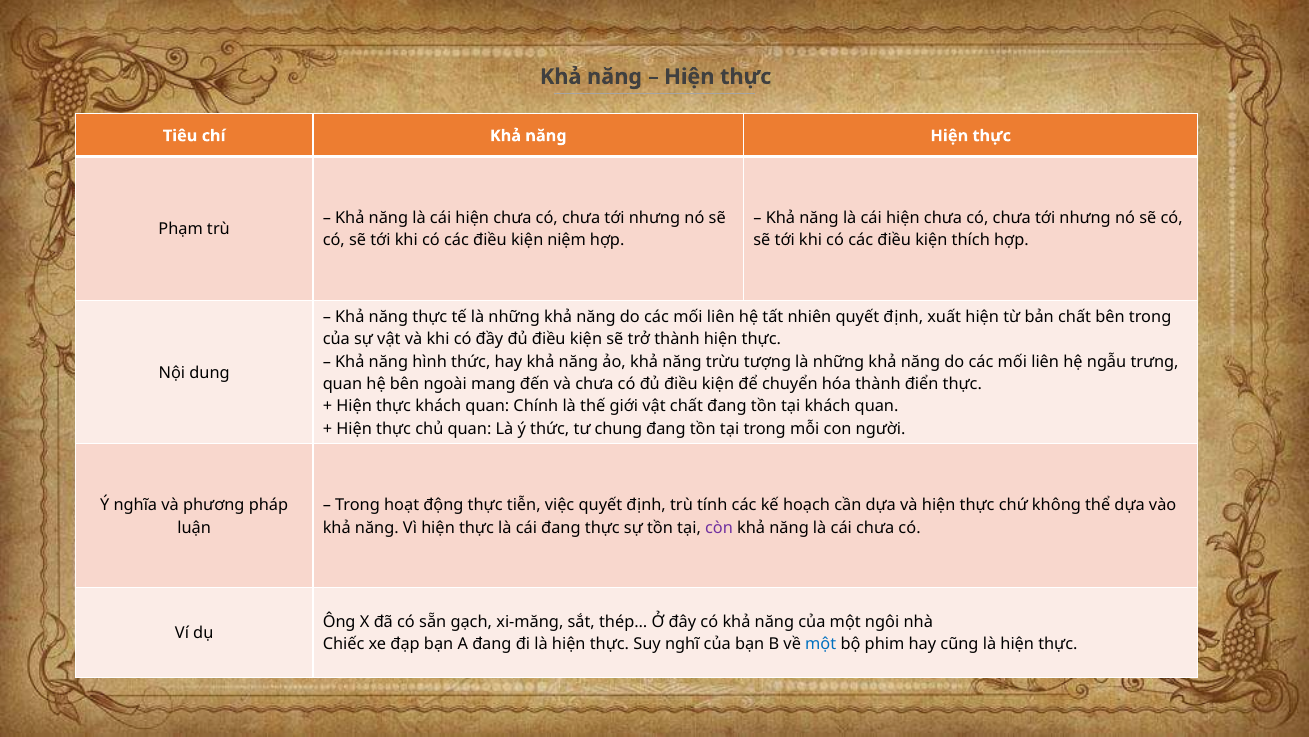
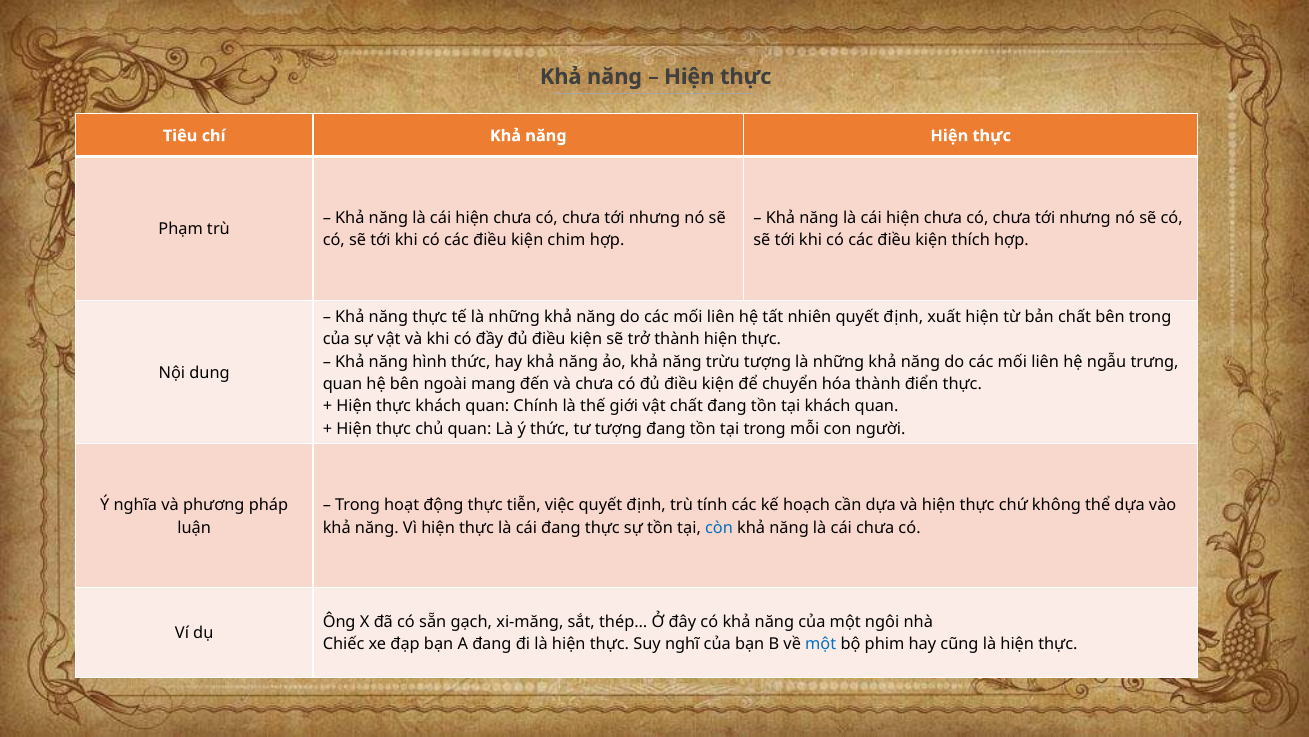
niệm: niệm -> chim (566, 240)
tư chung: chung -> tượng (618, 428)
còn colour: purple -> blue (719, 527)
